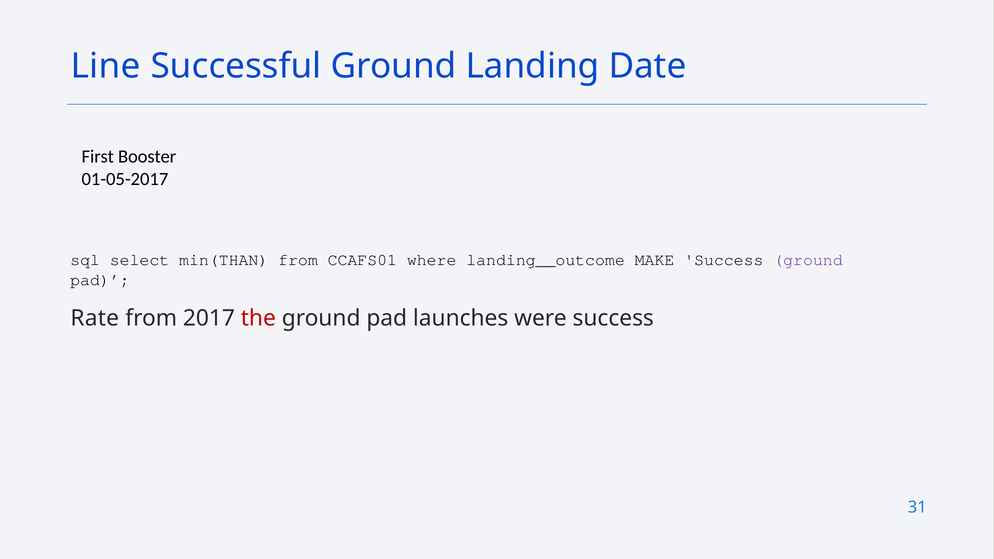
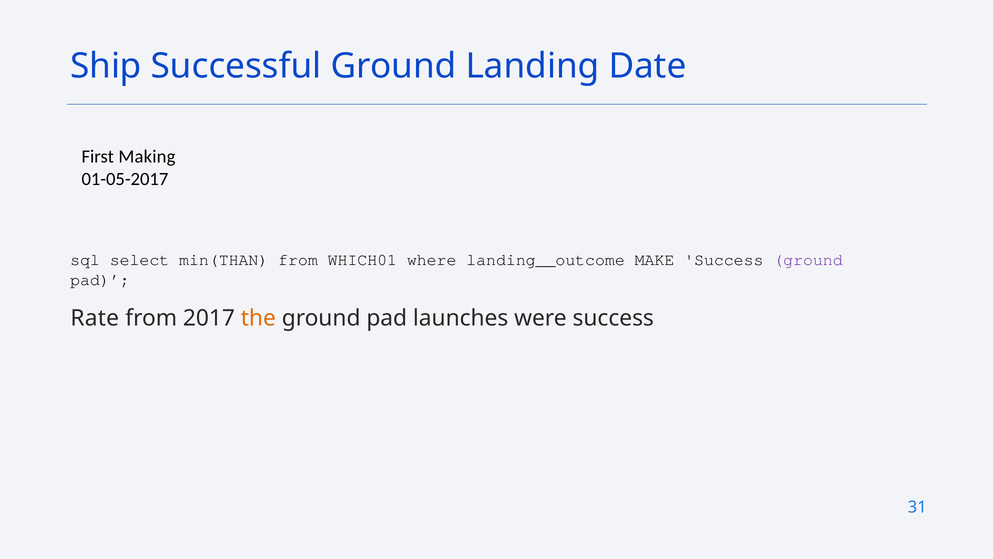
Line: Line -> Ship (106, 66)
Booster: Booster -> Making (147, 157)
CCAFS01: CCAFS01 -> WHICH01 (362, 260)
the colour: red -> orange (258, 318)
